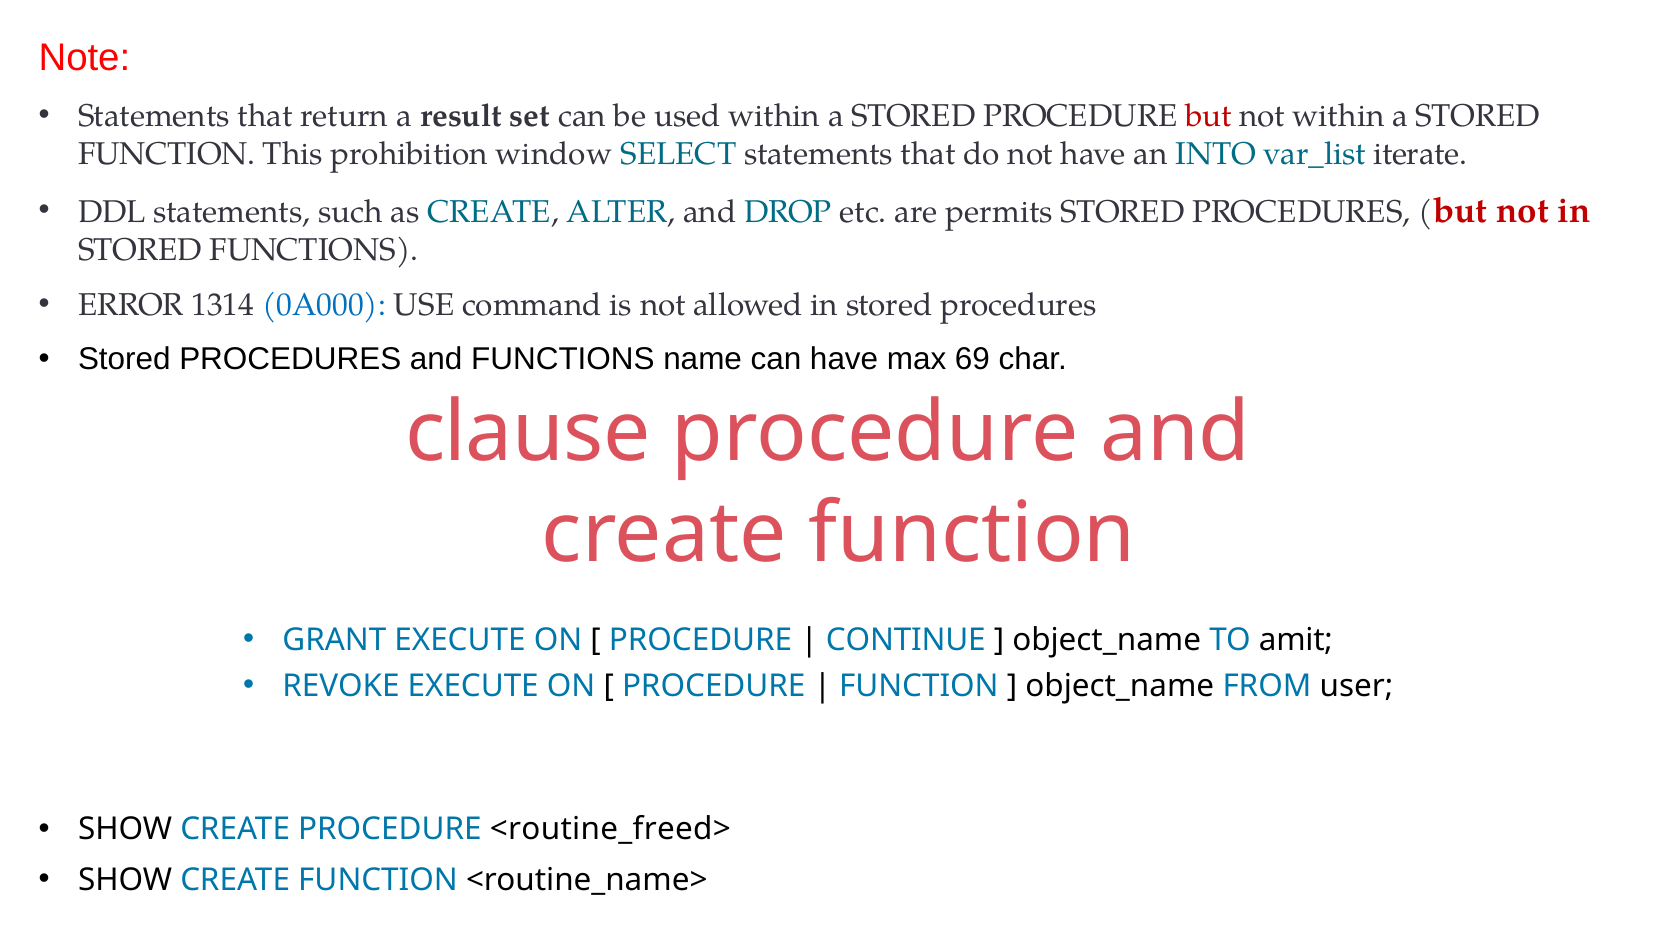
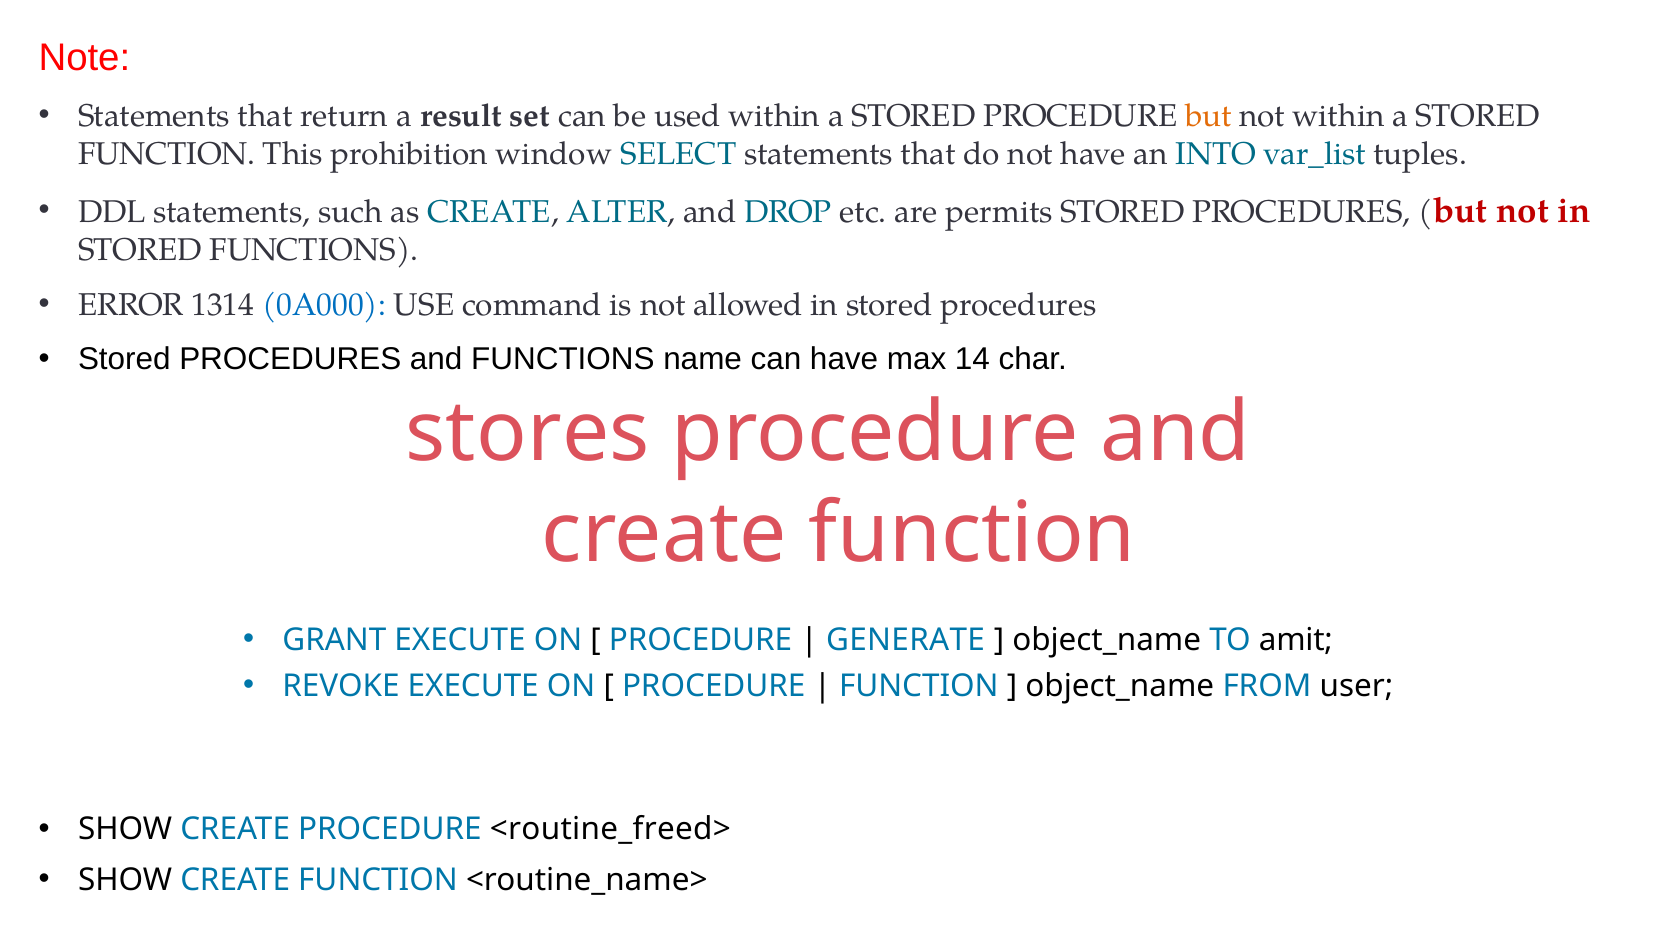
but colour: red -> orange (1208, 116)
iterate: iterate -> tuples (1420, 154)
69: 69 -> 14 (972, 359)
clause: clause -> stores (527, 433)
CONTINUE: CONTINUE -> GENERATE (906, 640)
